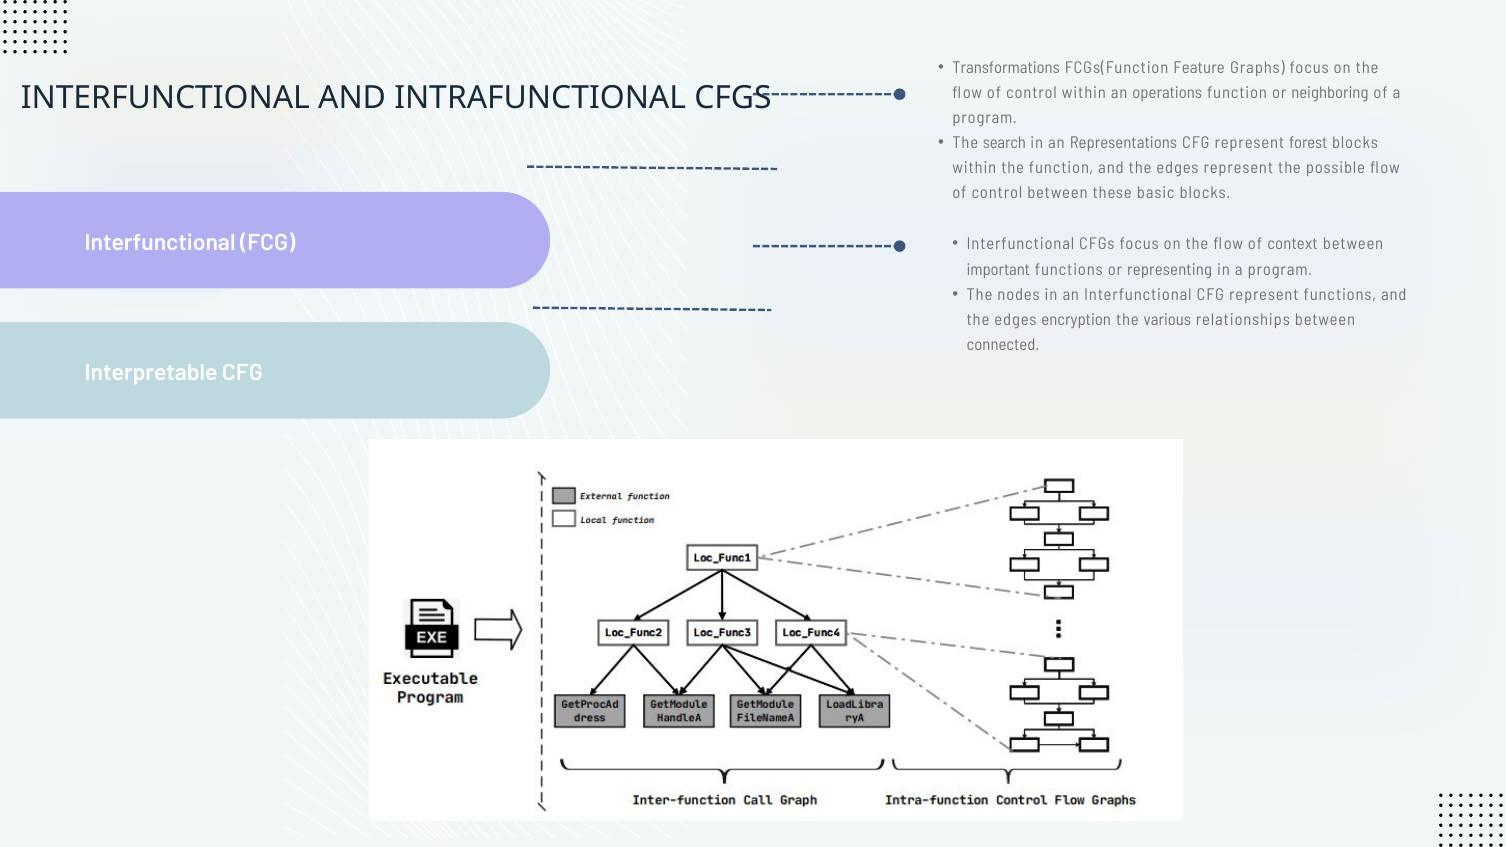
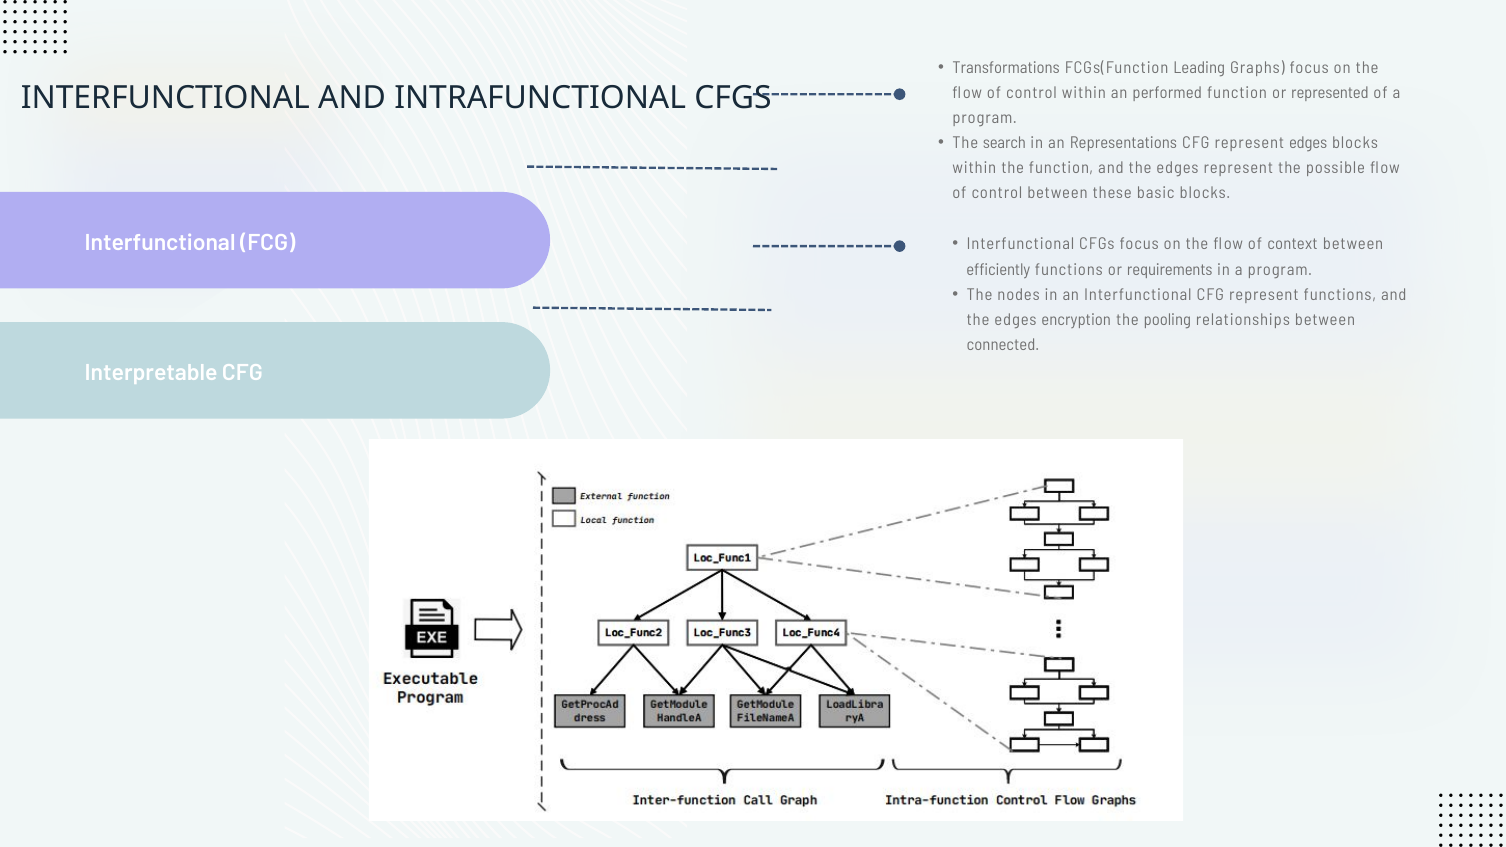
Feature: Feature -> Leading (1199, 68)
operations: operations -> performed (1167, 93)
neighboring: neighboring -> represented (1330, 93)
represent forest: forest -> edges (1308, 143)
important: important -> efficiently (998, 270)
representing: representing -> requirements (1170, 270)
various: various -> pooling (1167, 320)
